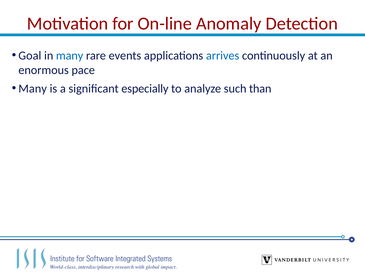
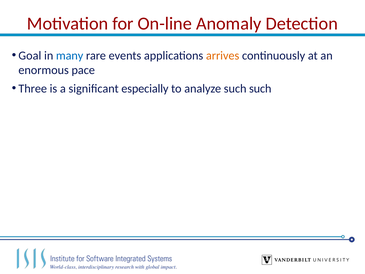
arrives colour: blue -> orange (223, 56)
Many: Many -> Three (33, 89)
such than: than -> such (260, 89)
